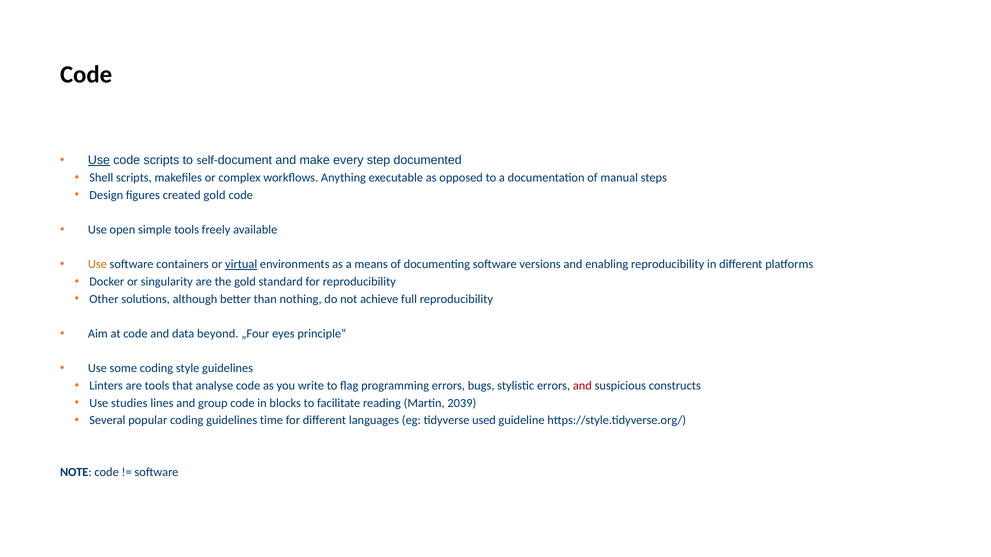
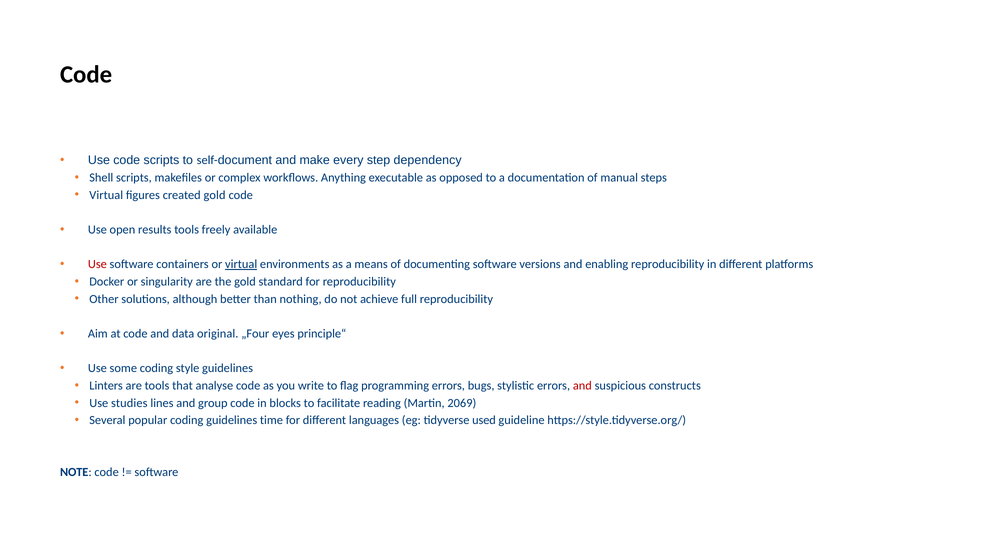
Use underline: present -> none (99, 160)
documented: documented -> dependency (428, 160)
Design: Design -> Virtual (106, 195)
simple: simple -> results (155, 230)
Use colour: orange -> red (97, 265)
beyond: beyond -> original (218, 334)
2039: 2039 -> 2069 (462, 403)
